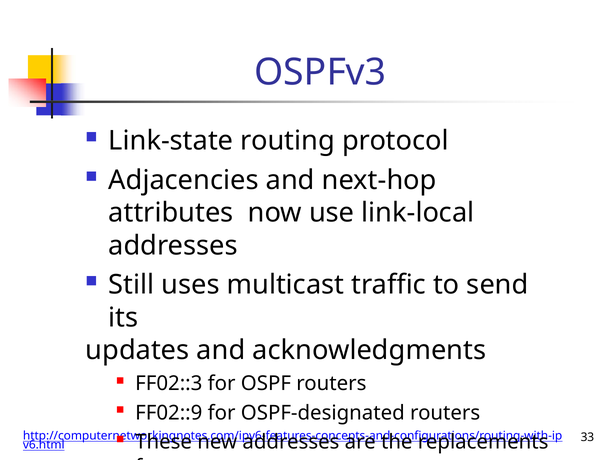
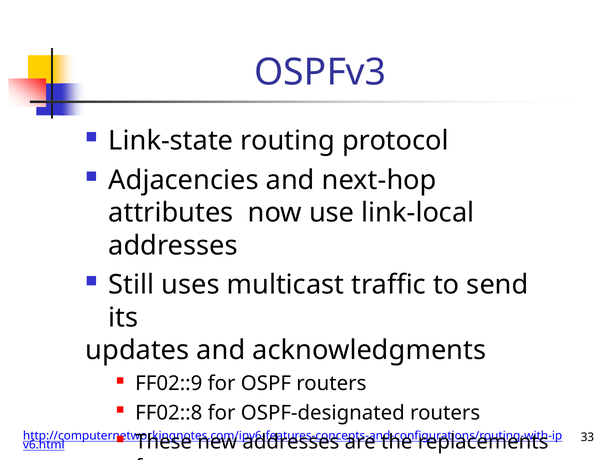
FF02::3: FF02::3 -> FF02::9 (169, 383)
FF02::9: FF02::9 -> FF02::8 (169, 413)
